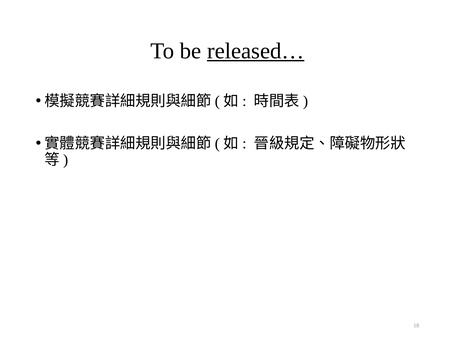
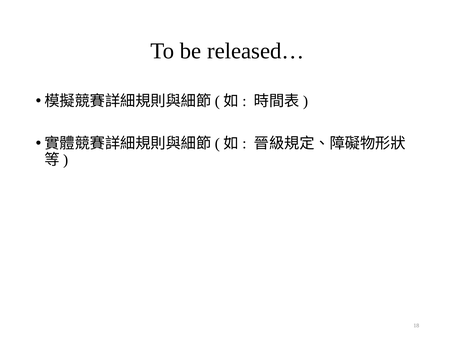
released… underline: present -> none (256, 51)
